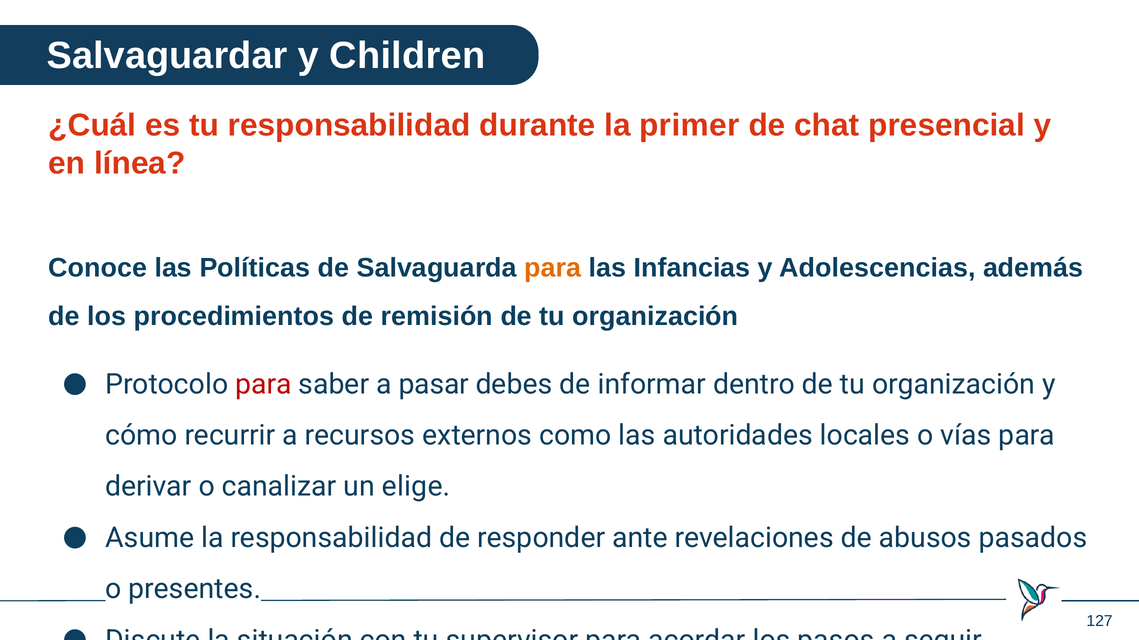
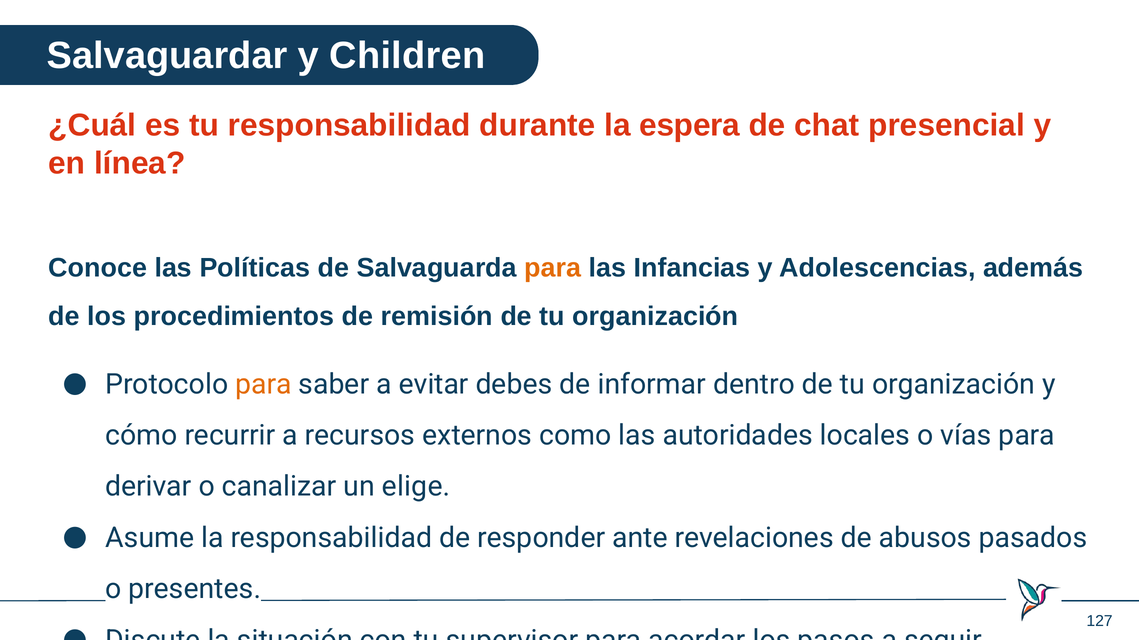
la primer: primer -> espera (690, 125)
para colour: red -> orange (263, 385)
pasar: pasar -> evitar (434, 385)
